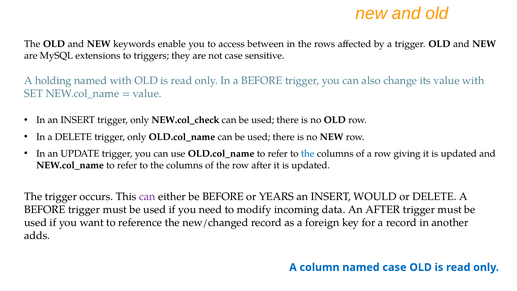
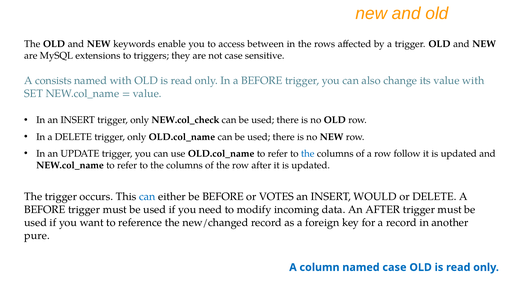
holding: holding -> consists (53, 81)
giving: giving -> follow (407, 154)
can colour: purple -> blue (147, 197)
YEARS: YEARS -> VOTES (277, 197)
adds: adds -> pure (37, 235)
